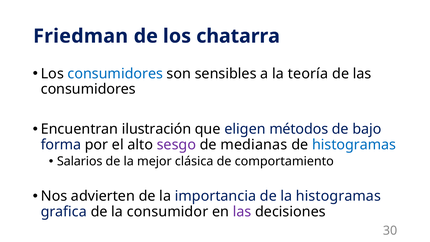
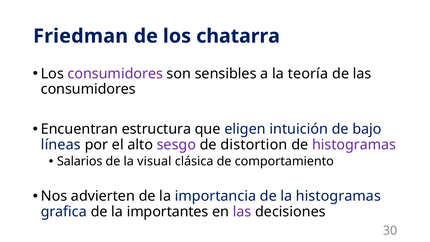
consumidores colour: blue -> purple (115, 74)
ilustración: ilustración -> estructura (156, 129)
métodos: métodos -> intuición (299, 129)
forma: forma -> líneas (61, 145)
medianas: medianas -> distortion (254, 145)
histogramas colour: blue -> purple (354, 145)
mejor: mejor -> visual (154, 161)
consumidor: consumidor -> importantes (168, 212)
